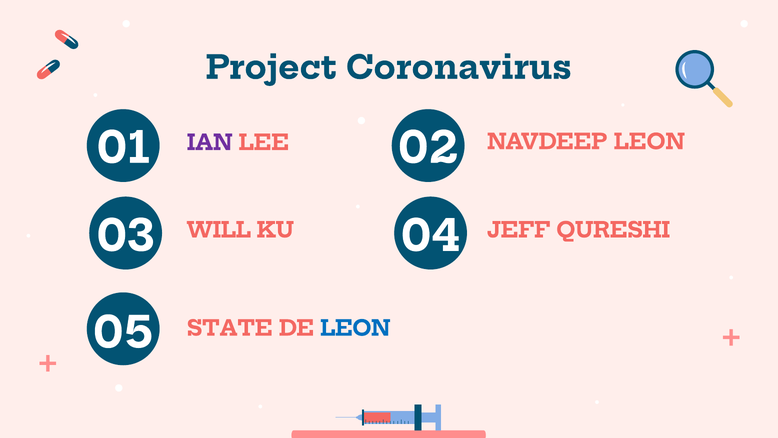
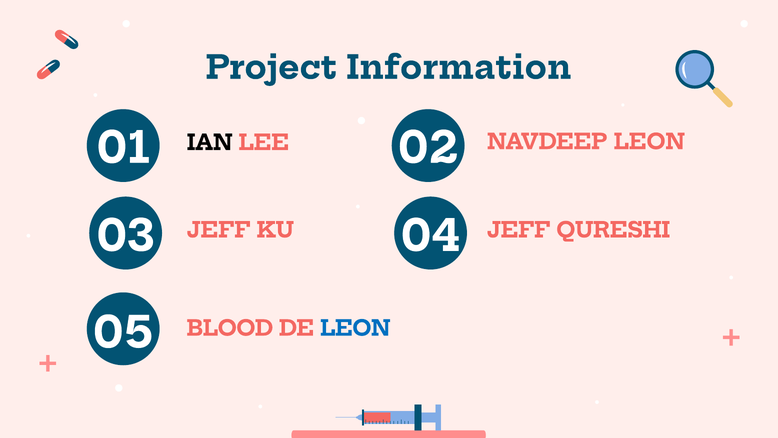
Coronavirus: Coronavirus -> Information (459, 68)
IAN colour: purple -> black (210, 143)
WILL: WILL -> JEFF (219, 230)
STATE: STATE -> BLOOD (230, 328)
